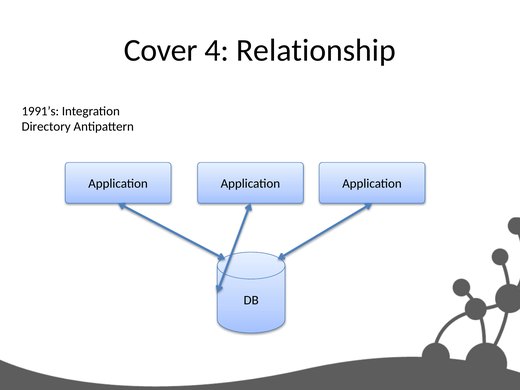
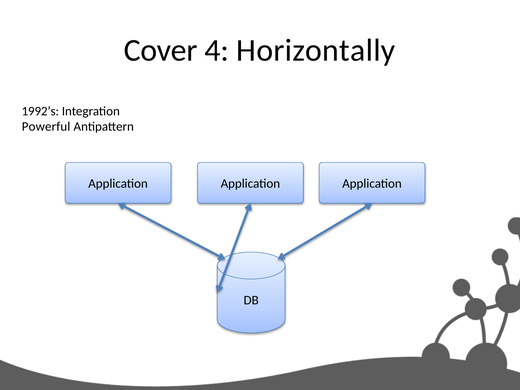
Relationship: Relationship -> Horizontally (316, 50)
1991’s: 1991’s -> 1992’s (40, 111)
Directory: Directory -> Powerful (46, 127)
